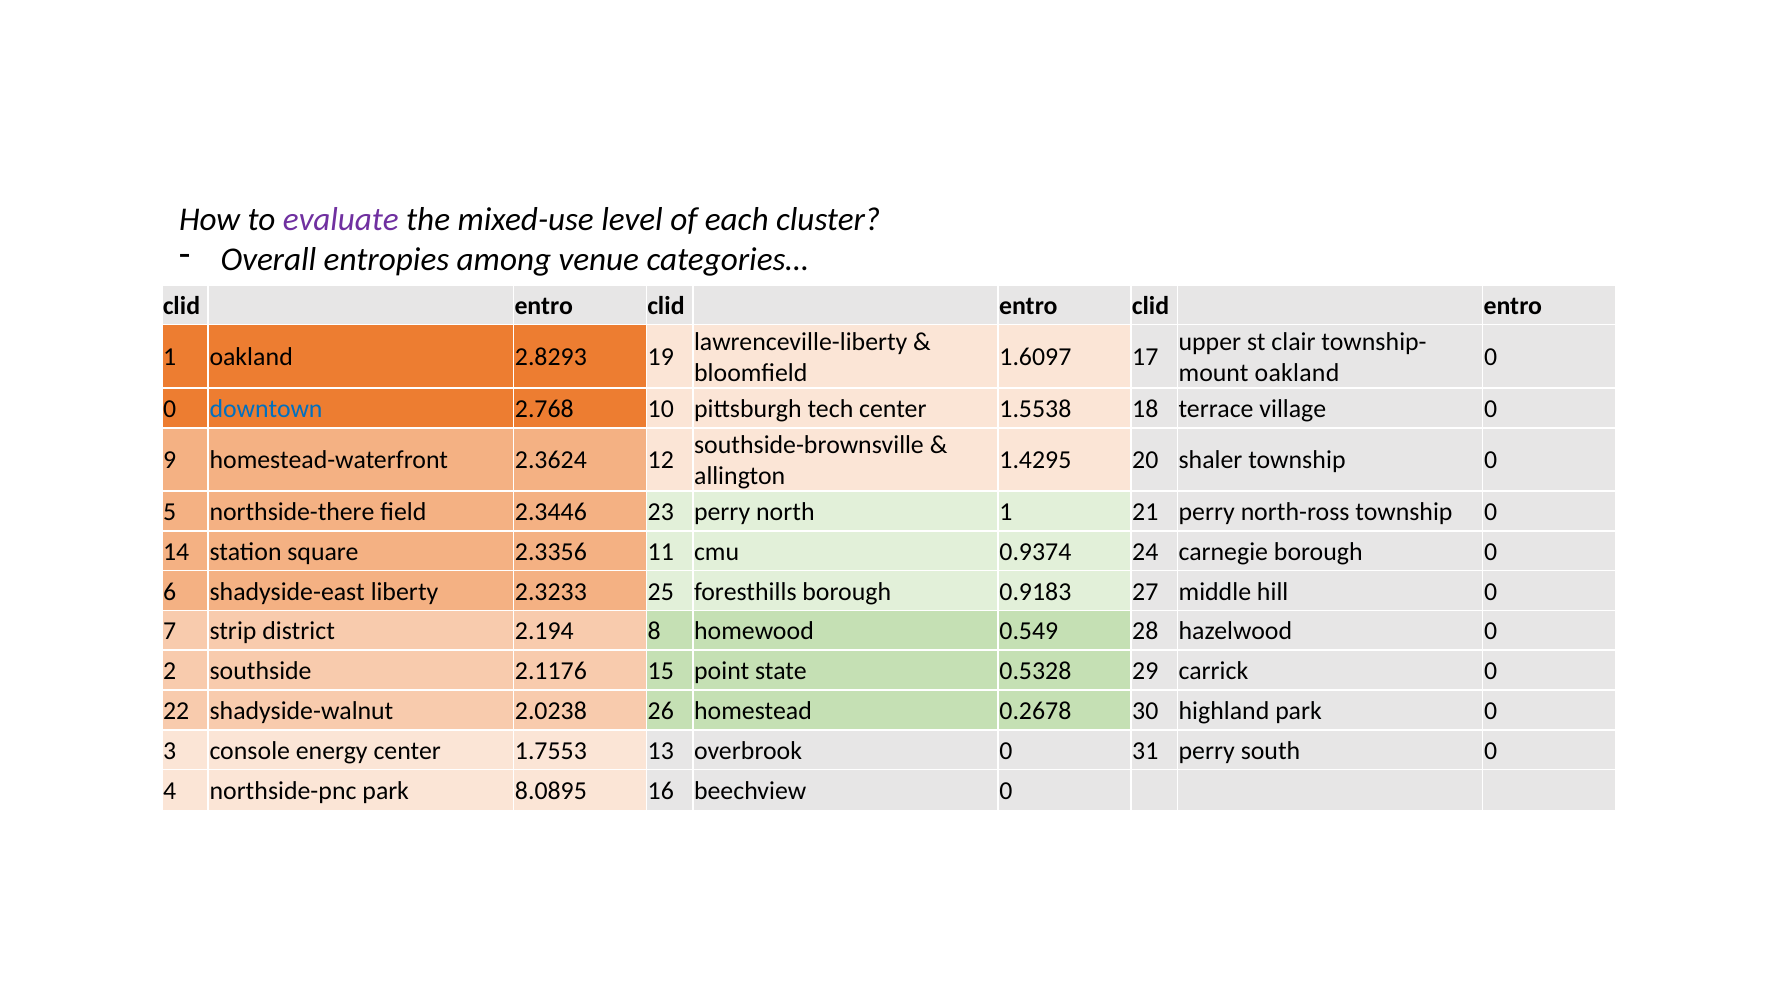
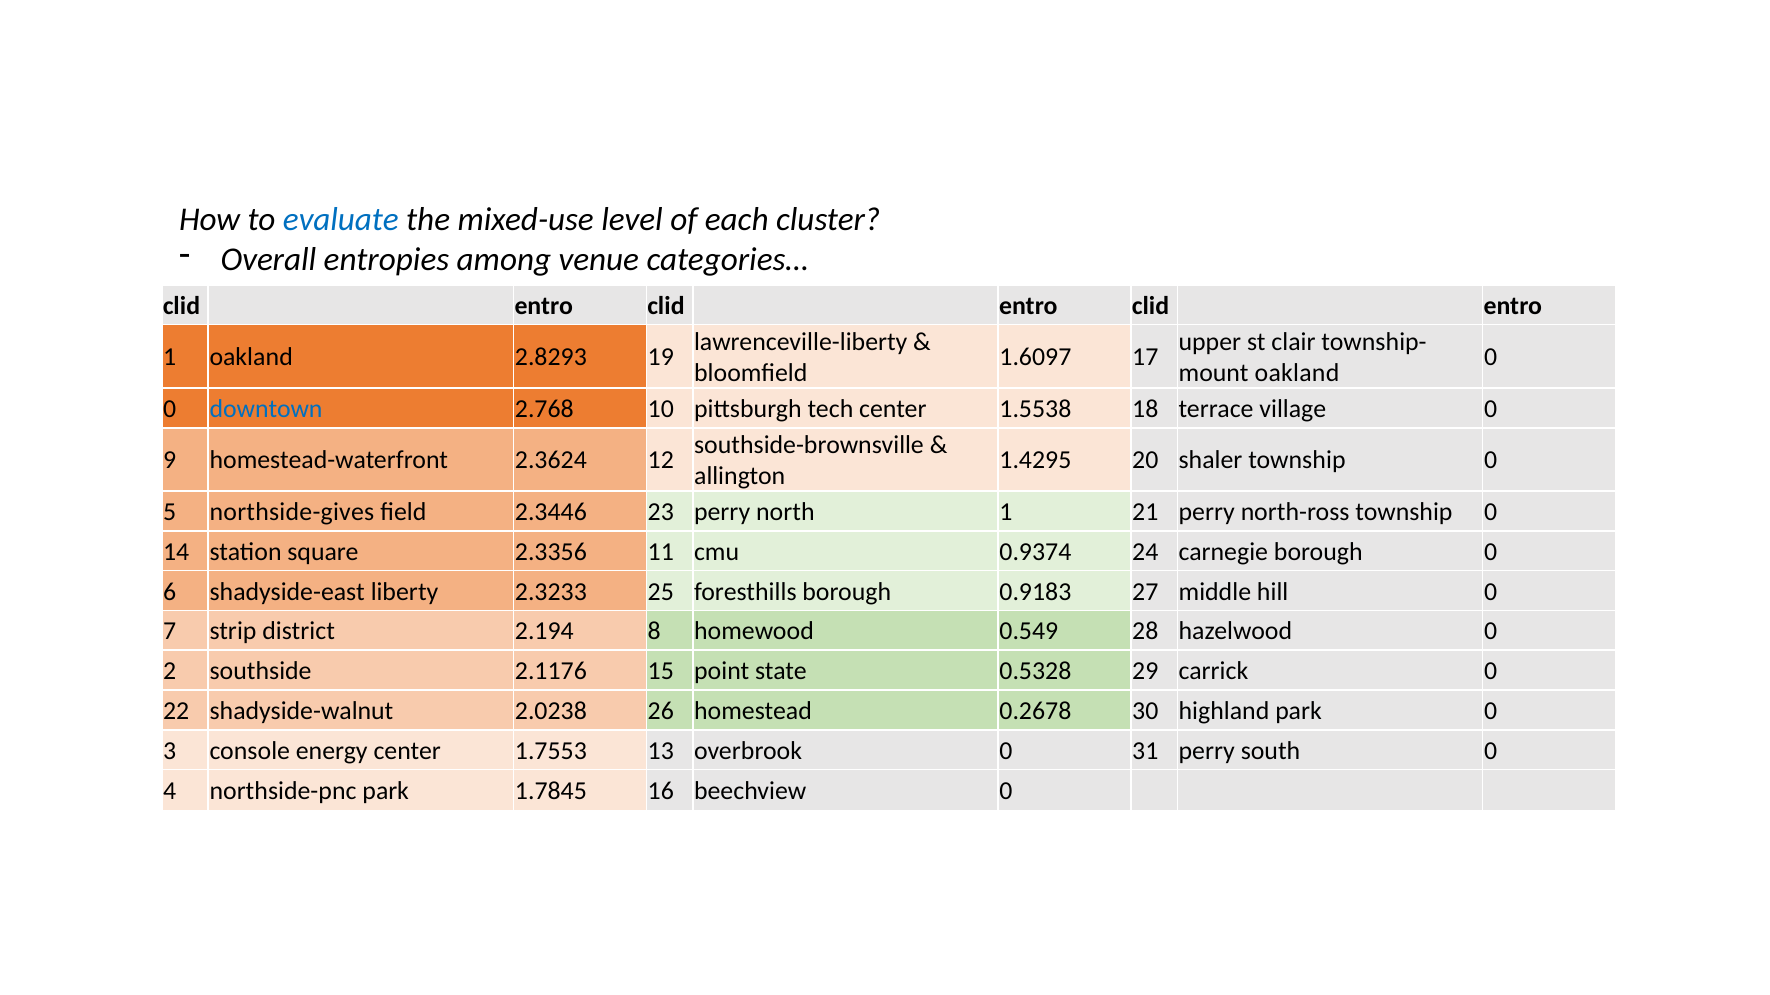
evaluate colour: purple -> blue (341, 220)
northside-there: northside-there -> northside-gives (292, 512)
8.0895: 8.0895 -> 1.7845 (551, 792)
